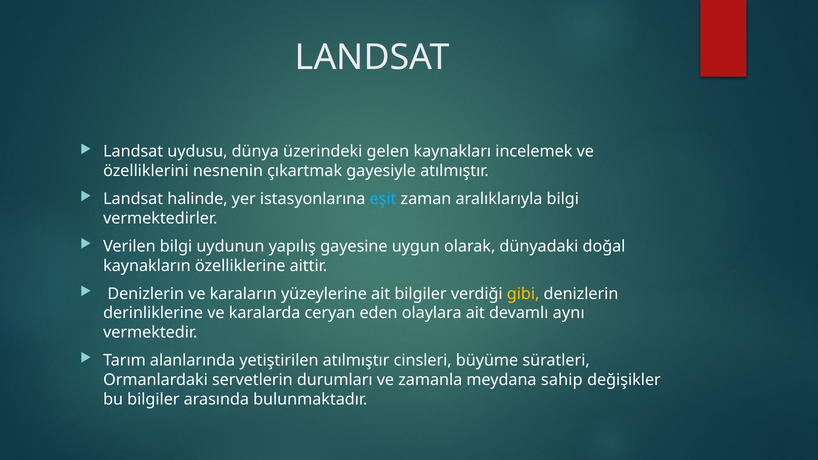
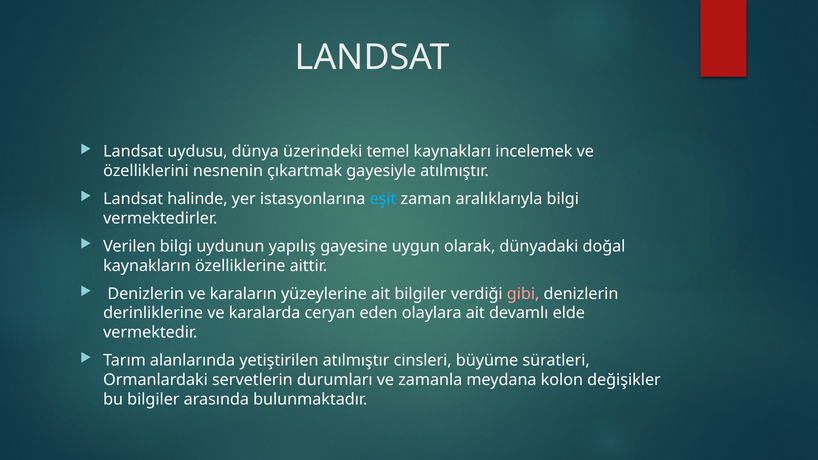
gelen: gelen -> temel (388, 152)
gibi colour: yellow -> pink (523, 294)
aynı: aynı -> elde (569, 313)
sahip: sahip -> kolon (562, 380)
